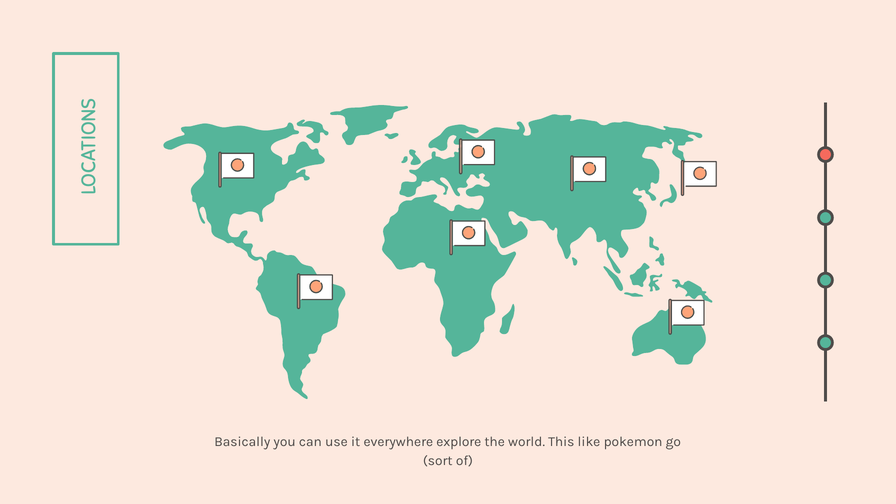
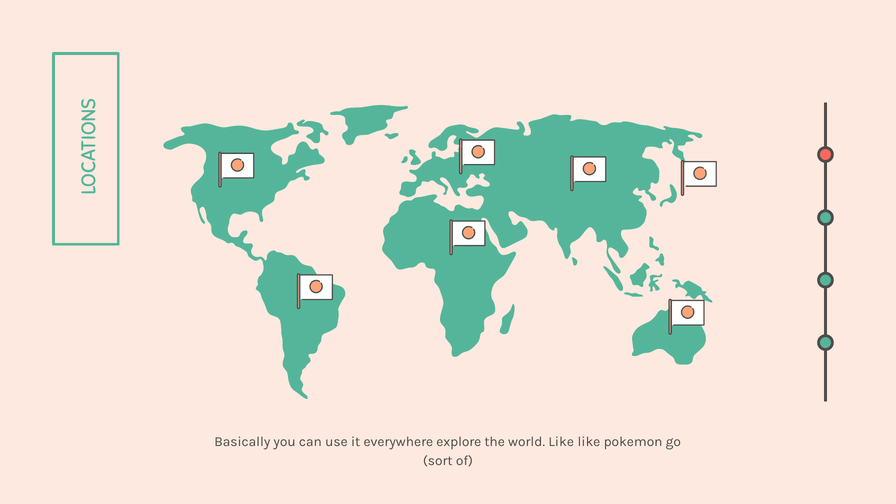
world This: This -> Like (561, 442)
